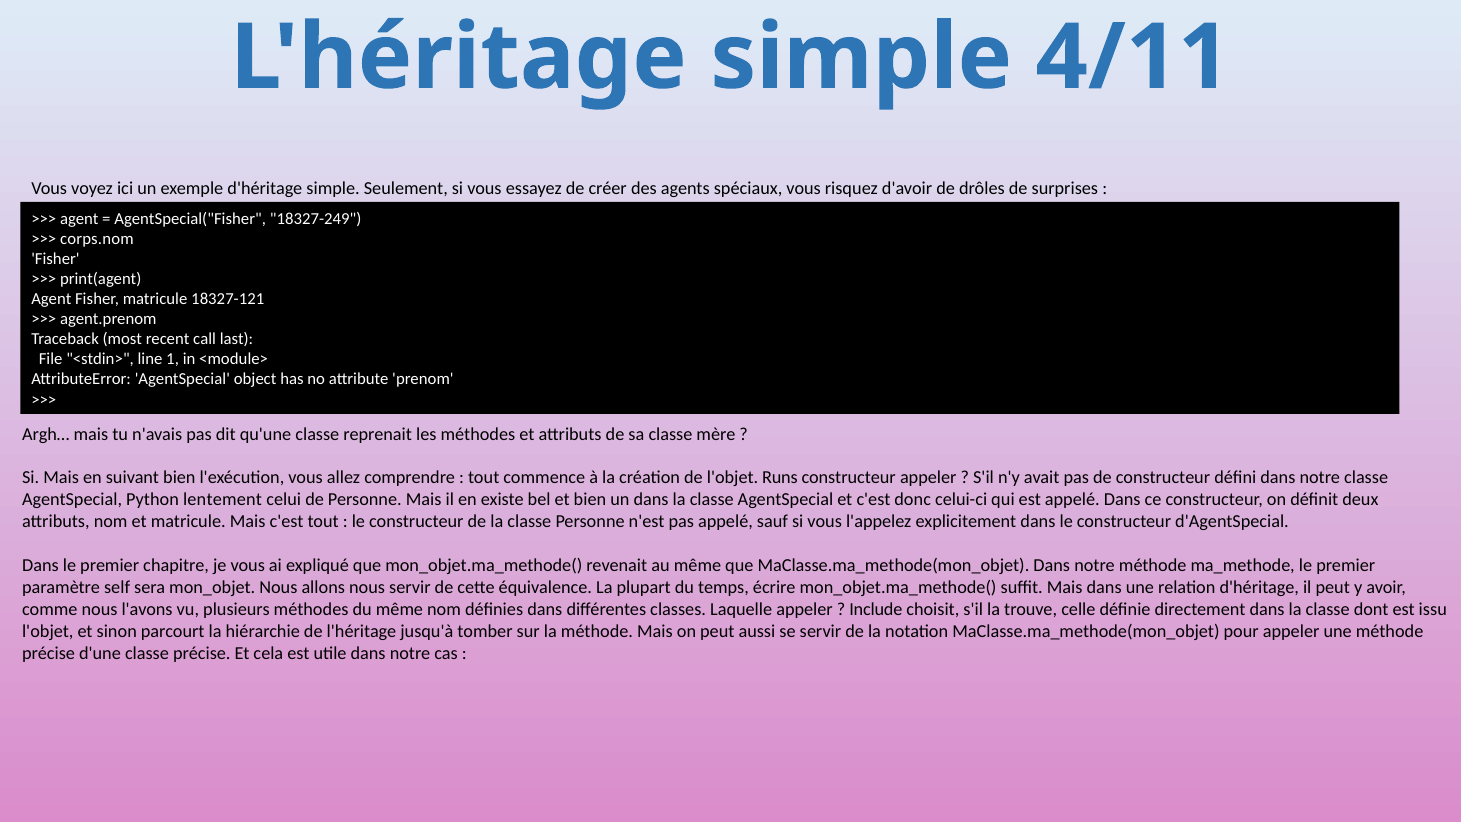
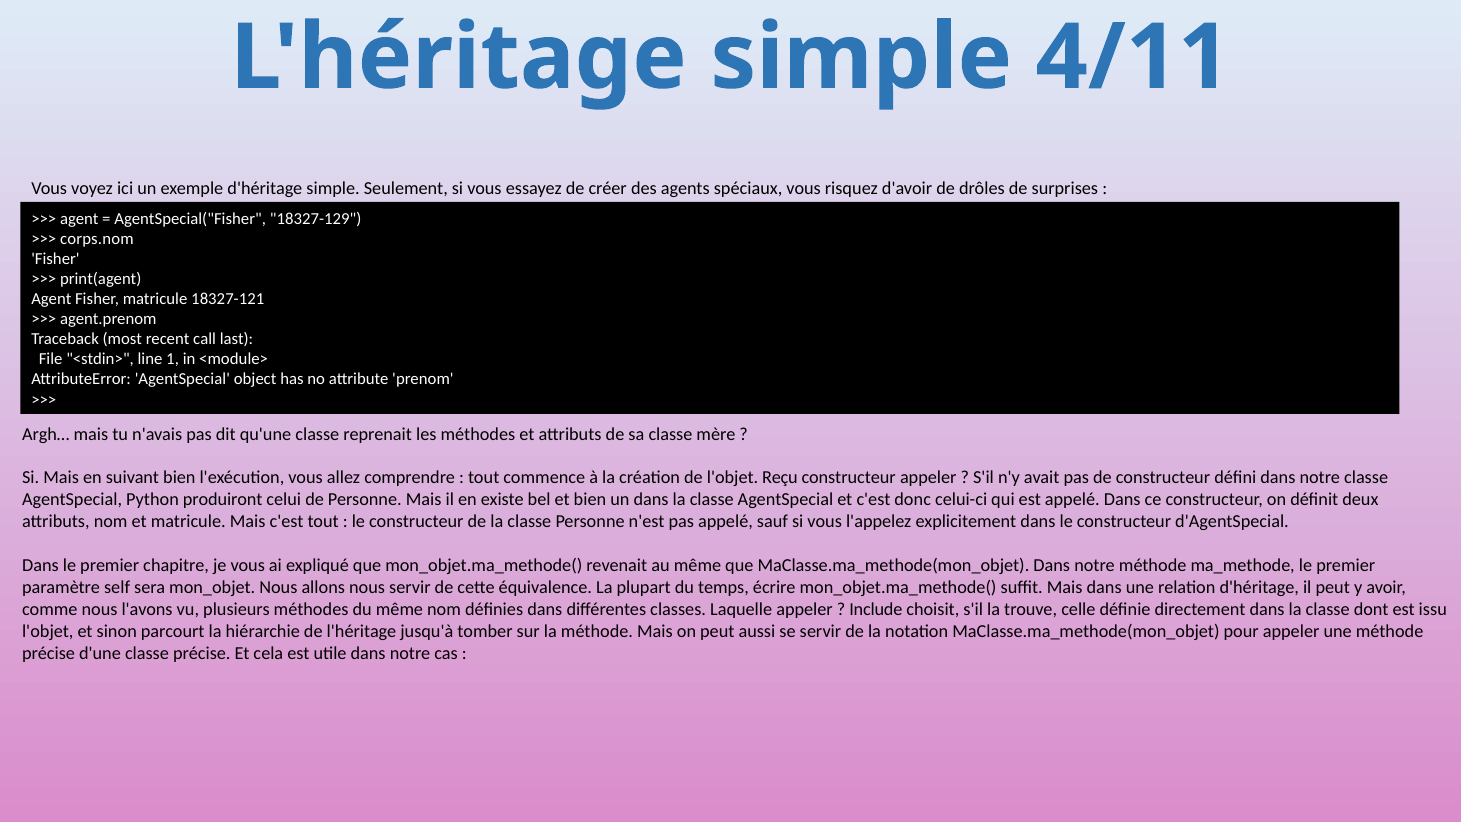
18327-249: 18327-249 -> 18327-129 (316, 219)
Runs: Runs -> Reçu (780, 478)
lentement: lentement -> produiront (223, 500)
